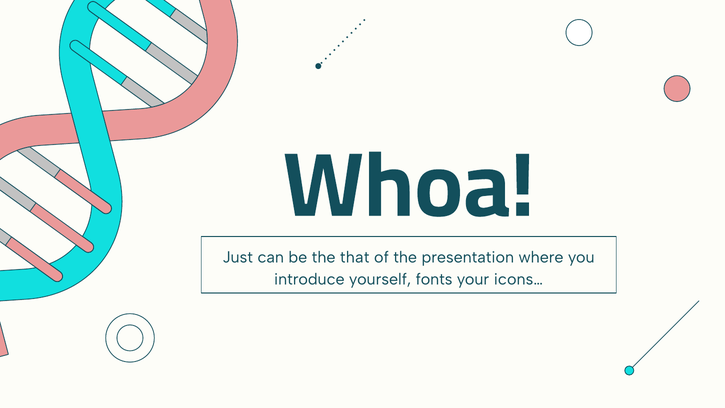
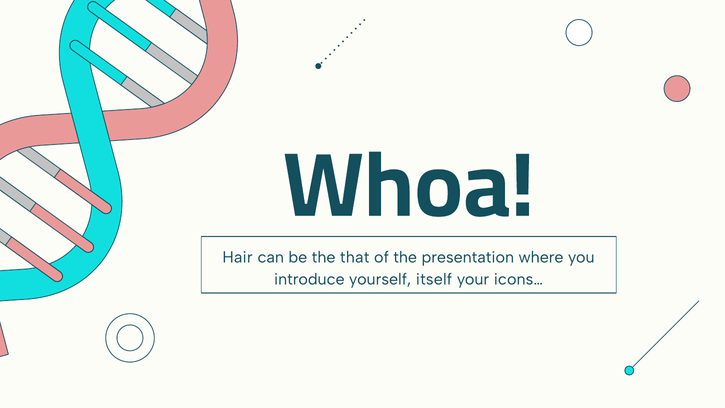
Just: Just -> Hair (238, 257)
fonts: fonts -> itself (434, 280)
